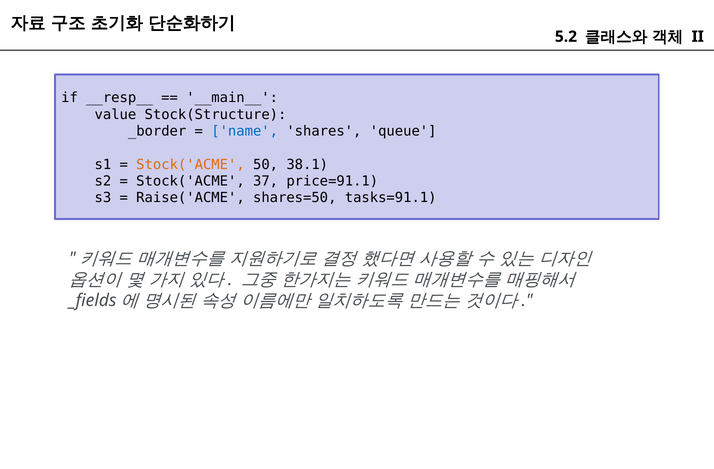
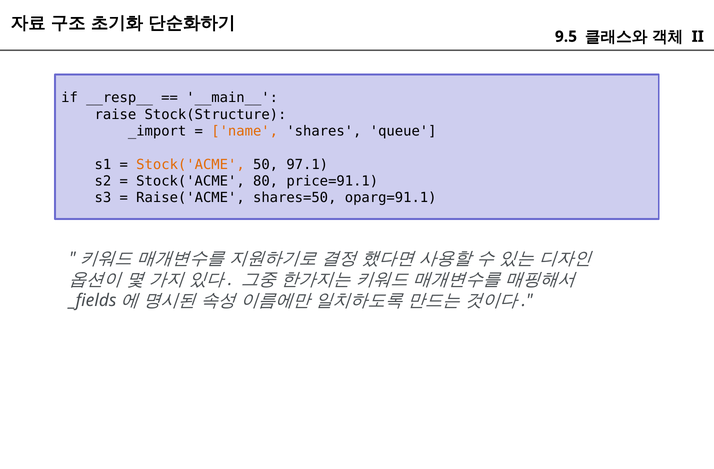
5.2: 5.2 -> 9.5 (566, 37)
value: value -> raise (115, 114)
_border: _border -> _import (157, 131)
name colour: blue -> orange (245, 131)
38.1: 38.1 -> 97.1 (307, 164)
37: 37 -> 80 (266, 181)
tasks=91.1: tasks=91.1 -> oparg=91.1 (391, 198)
